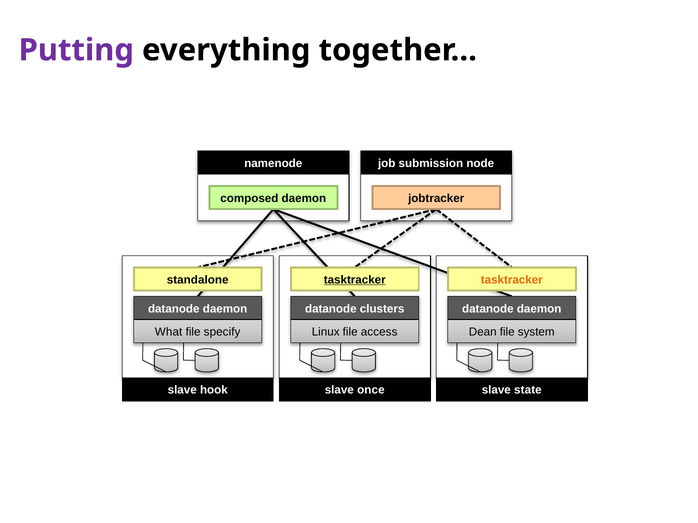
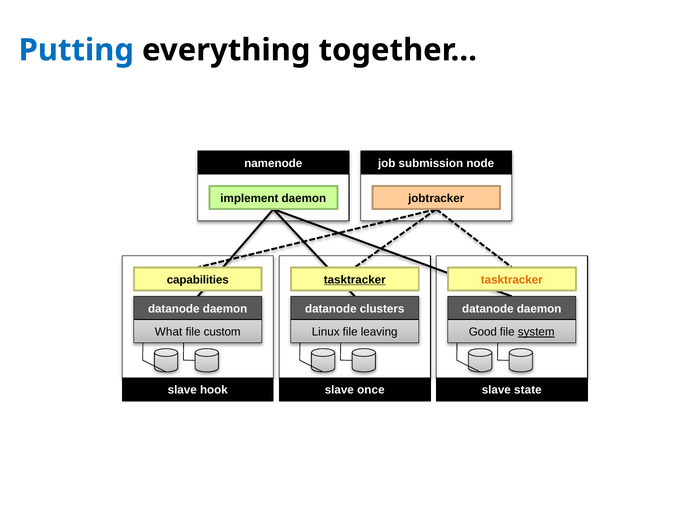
Putting colour: purple -> blue (76, 50)
composed: composed -> implement (249, 199)
standalone: standalone -> capabilities (198, 280)
specify: specify -> custom (222, 332)
access: access -> leaving (379, 332)
Dean: Dean -> Good (483, 332)
system underline: none -> present (536, 332)
